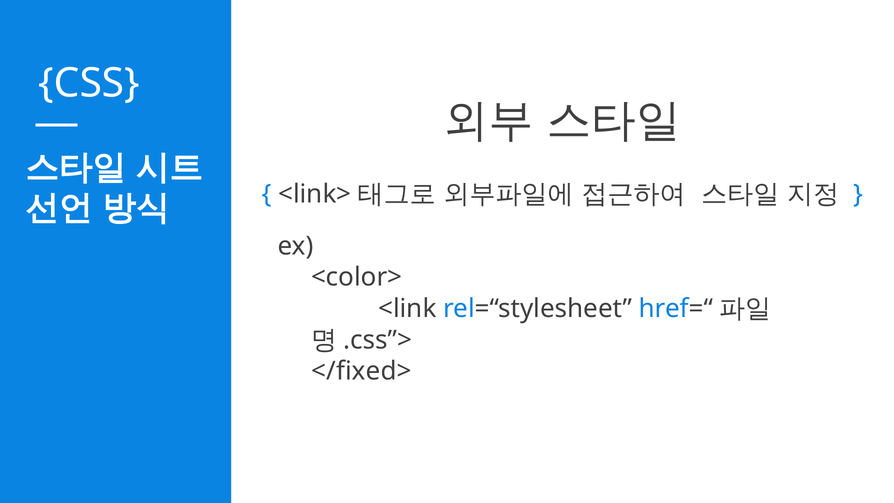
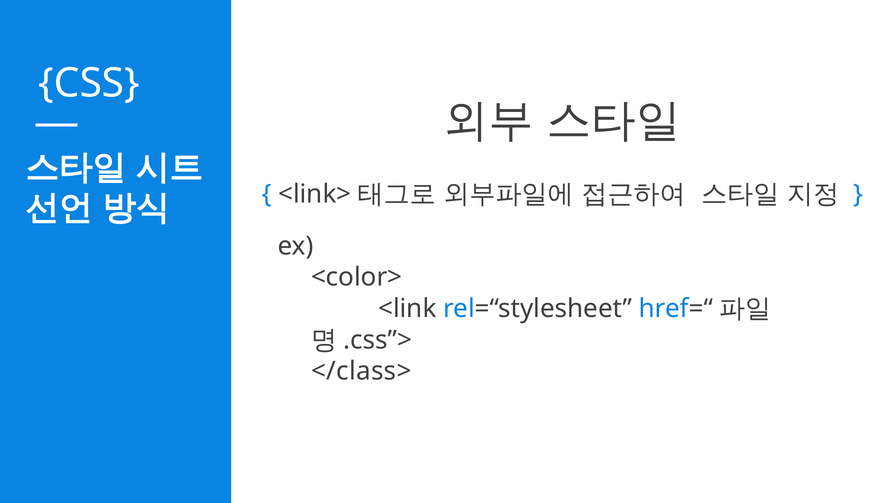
</fixed>: </fixed> -> </class> (361, 371)
